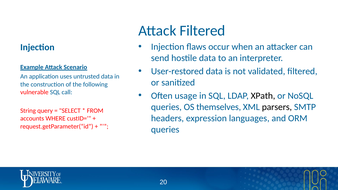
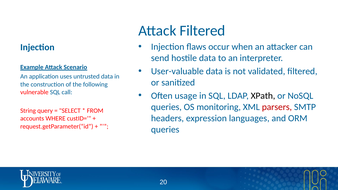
User-restored: User-restored -> User-valuable (177, 71)
themselves: themselves -> monitoring (219, 107)
parsers colour: black -> red (277, 107)
